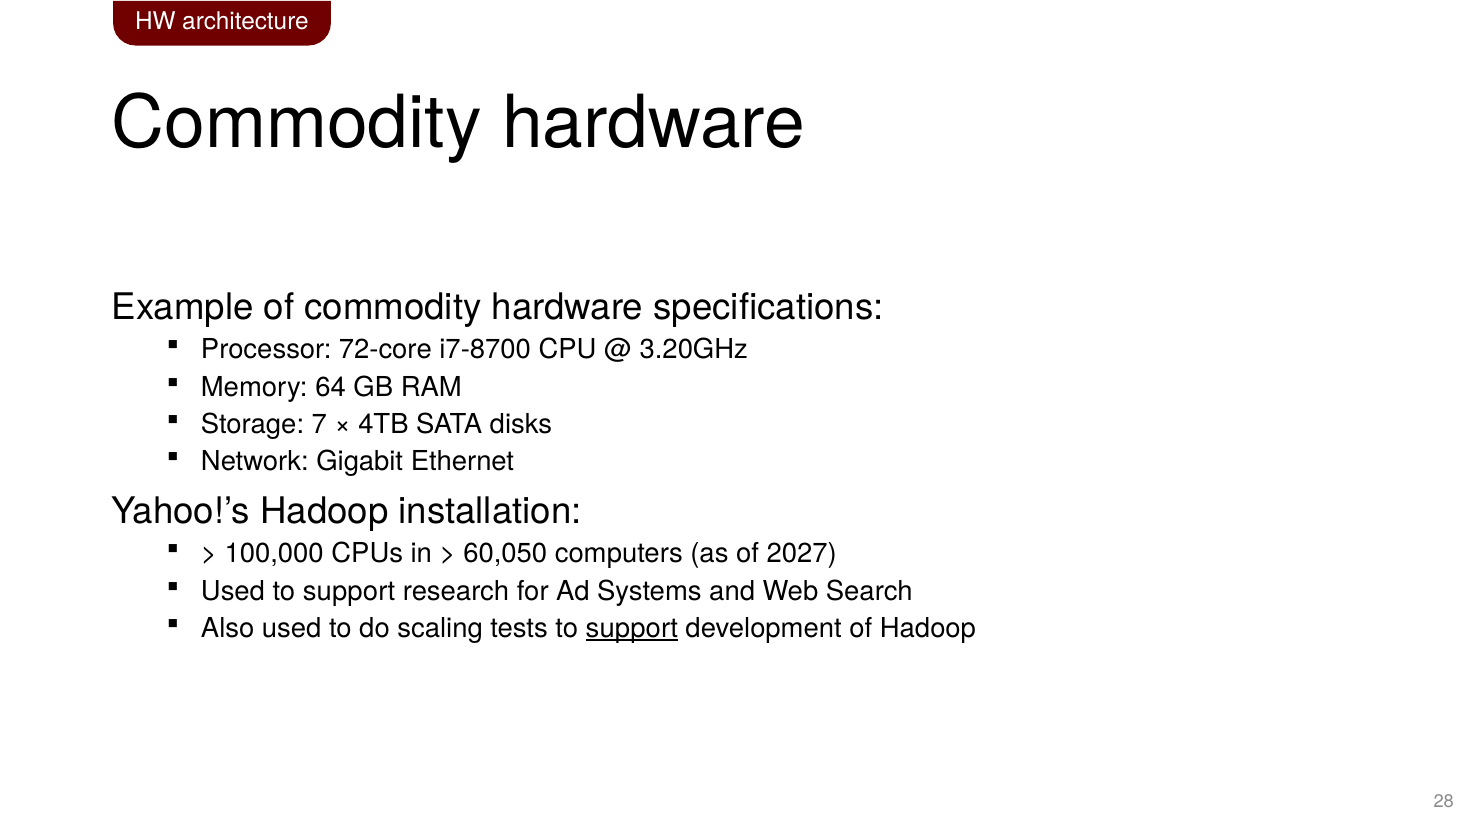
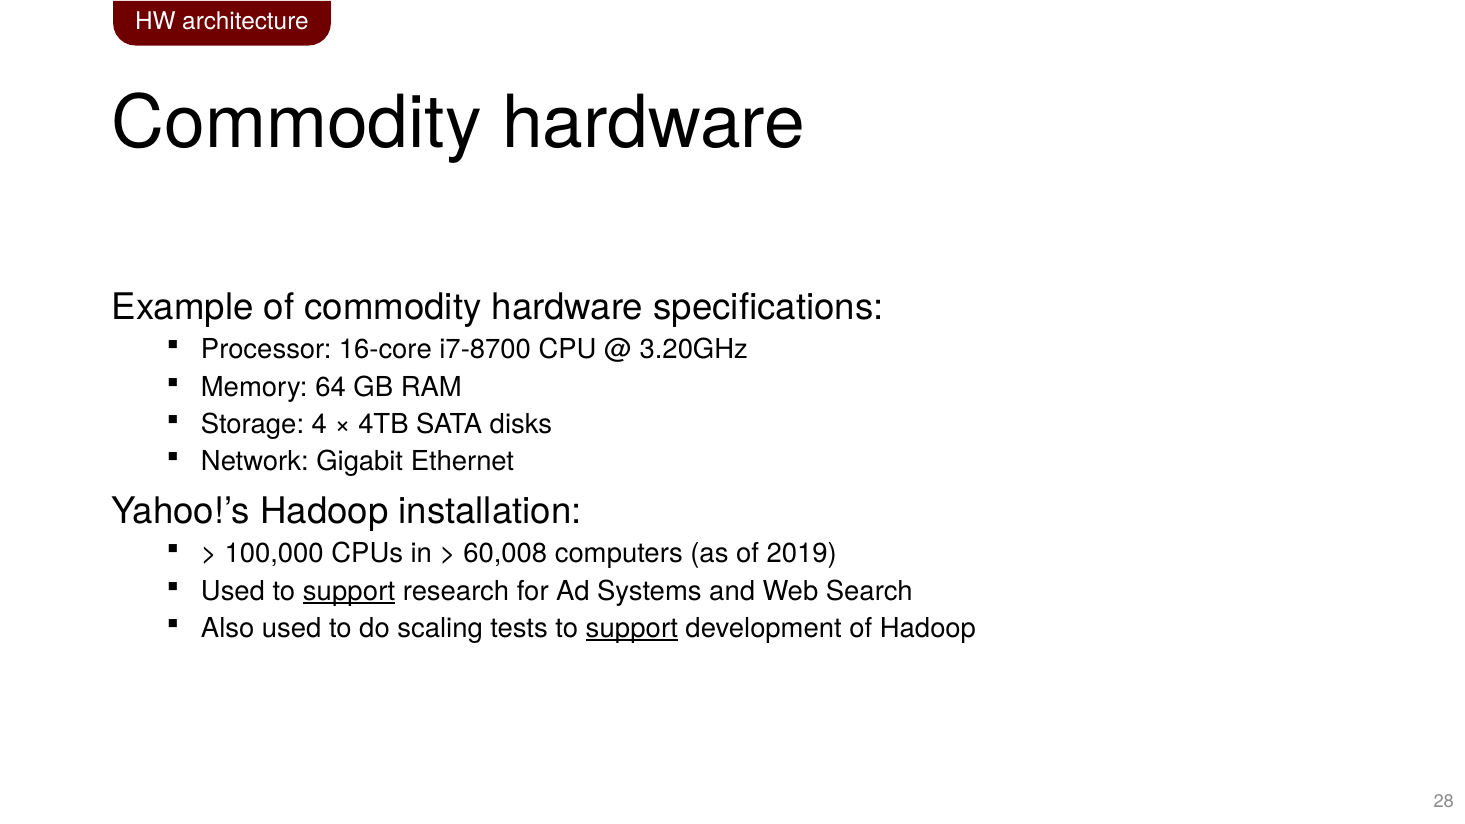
72-core: 72-core -> 16-core (385, 350)
7: 7 -> 4 (319, 424)
60,050: 60,050 -> 60,008 (505, 554)
2027: 2027 -> 2019 (802, 554)
support underline: none -> present (349, 591)
